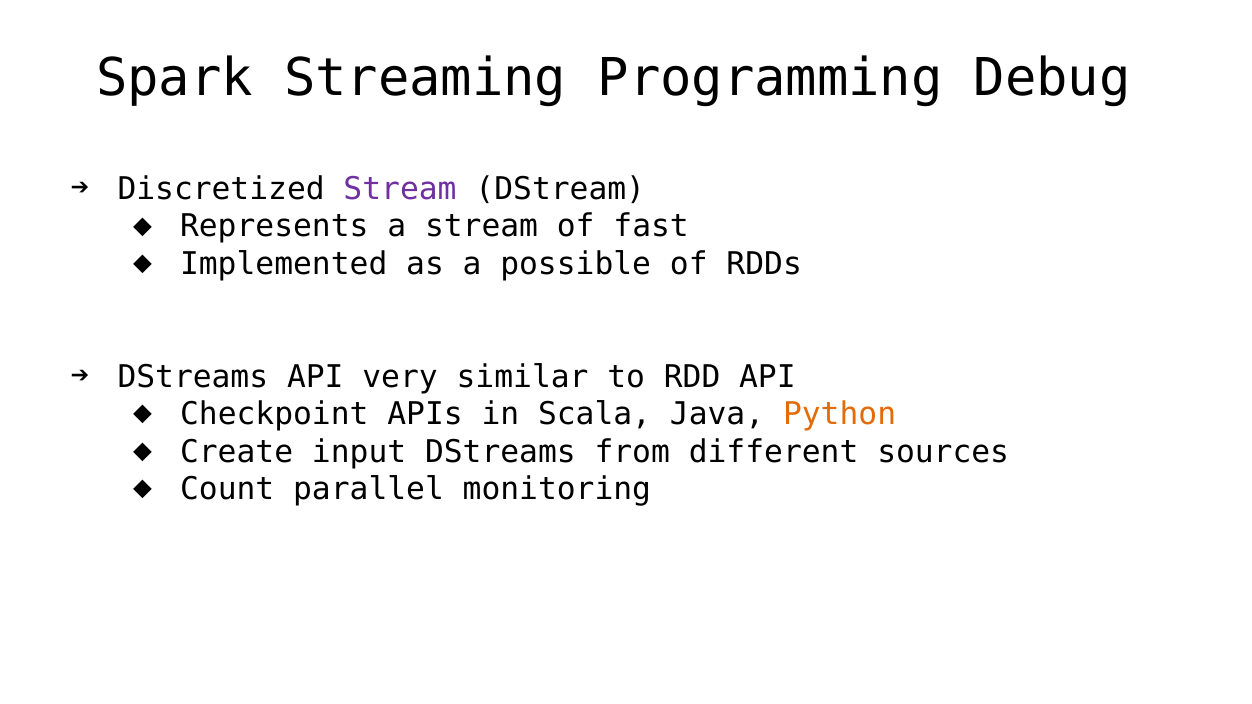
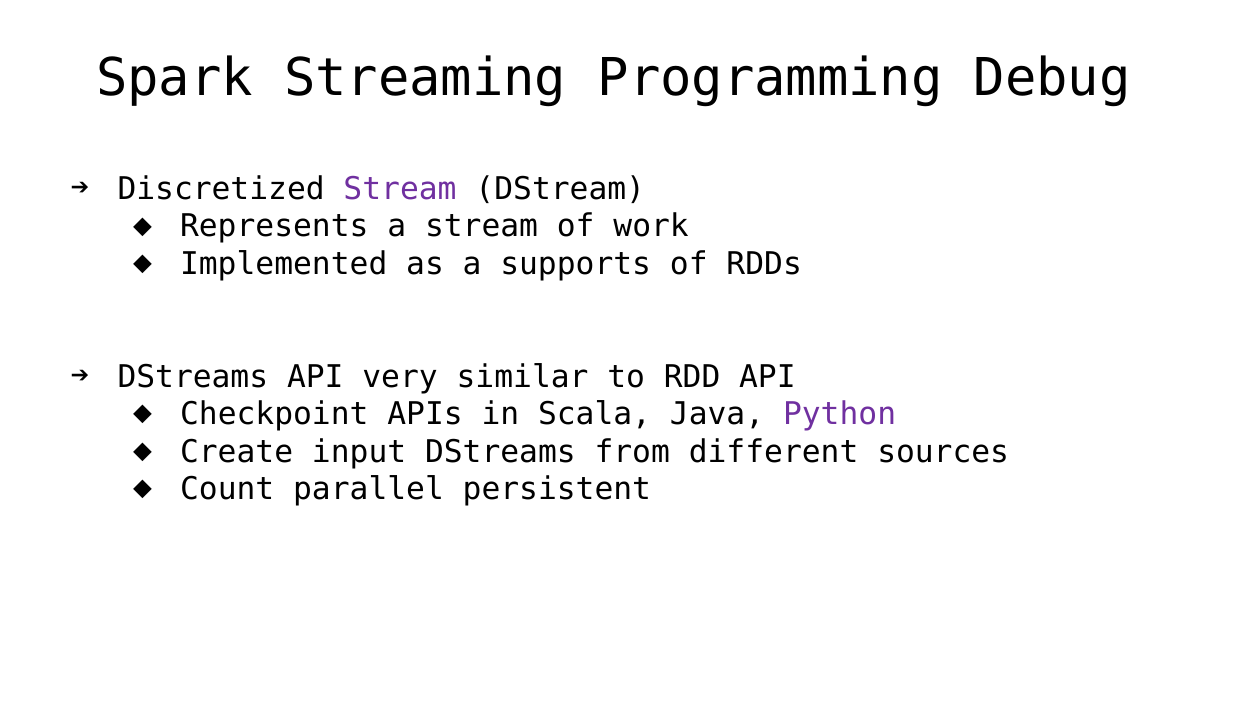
fast: fast -> work (651, 227)
possible: possible -> supports (576, 264)
Python colour: orange -> purple (840, 414)
monitoring: monitoring -> persistent (557, 490)
